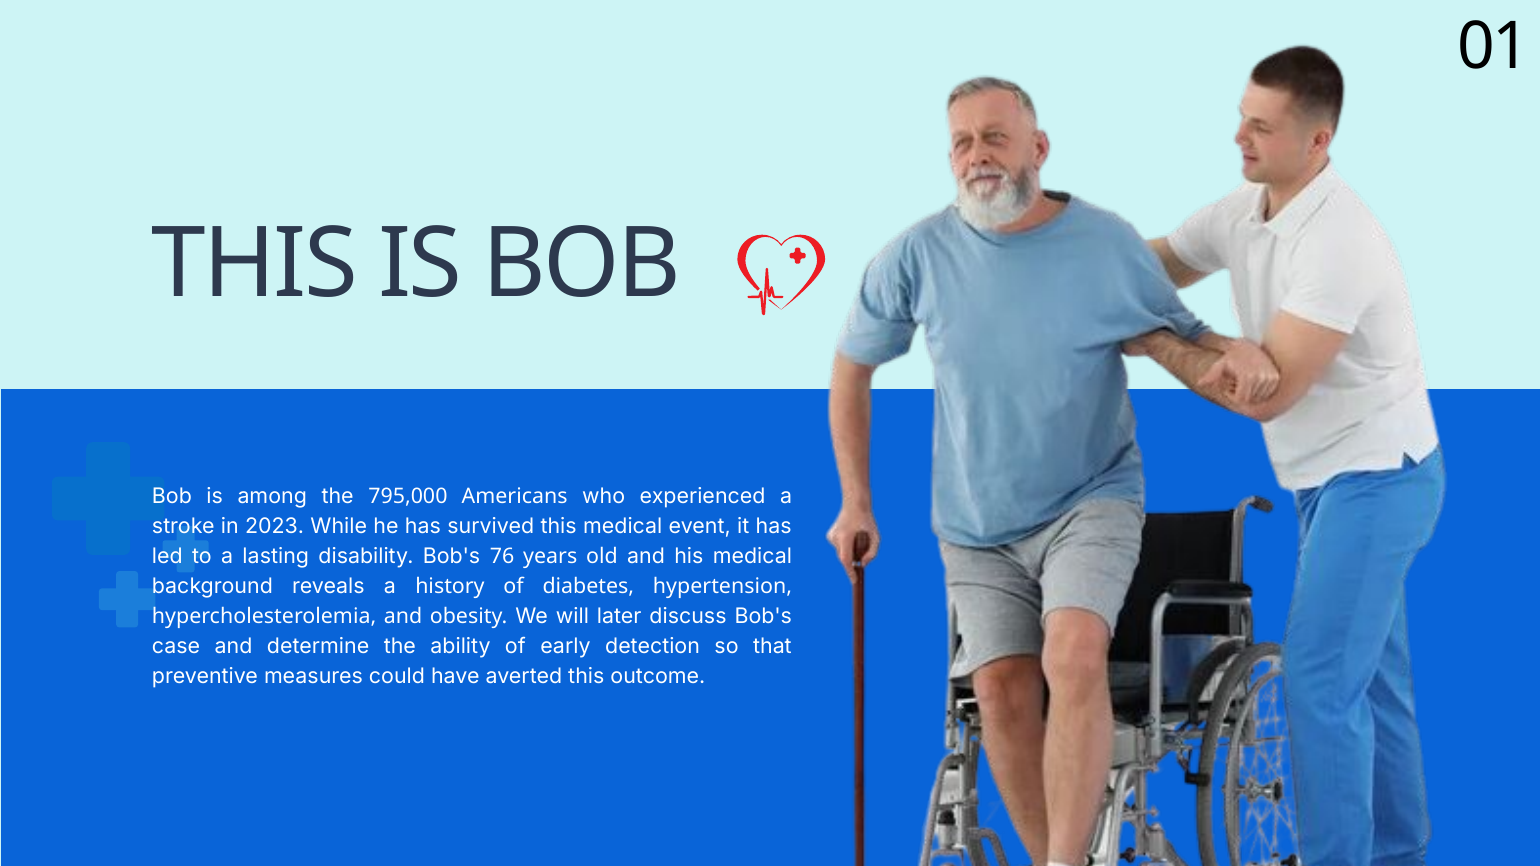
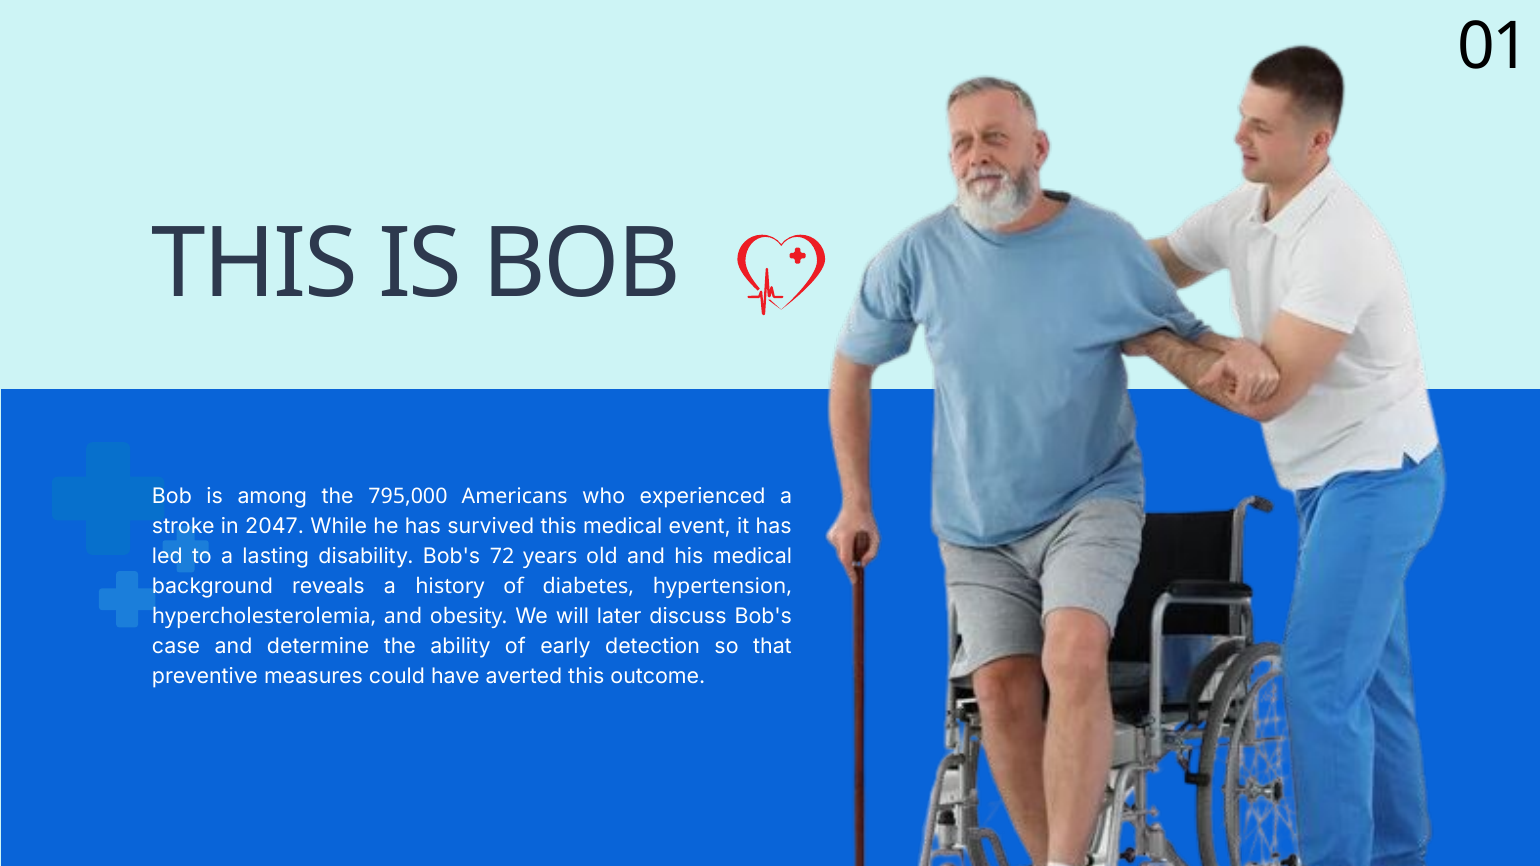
2023: 2023 -> 2047 (275, 526)
76: 76 -> 72 (502, 556)
